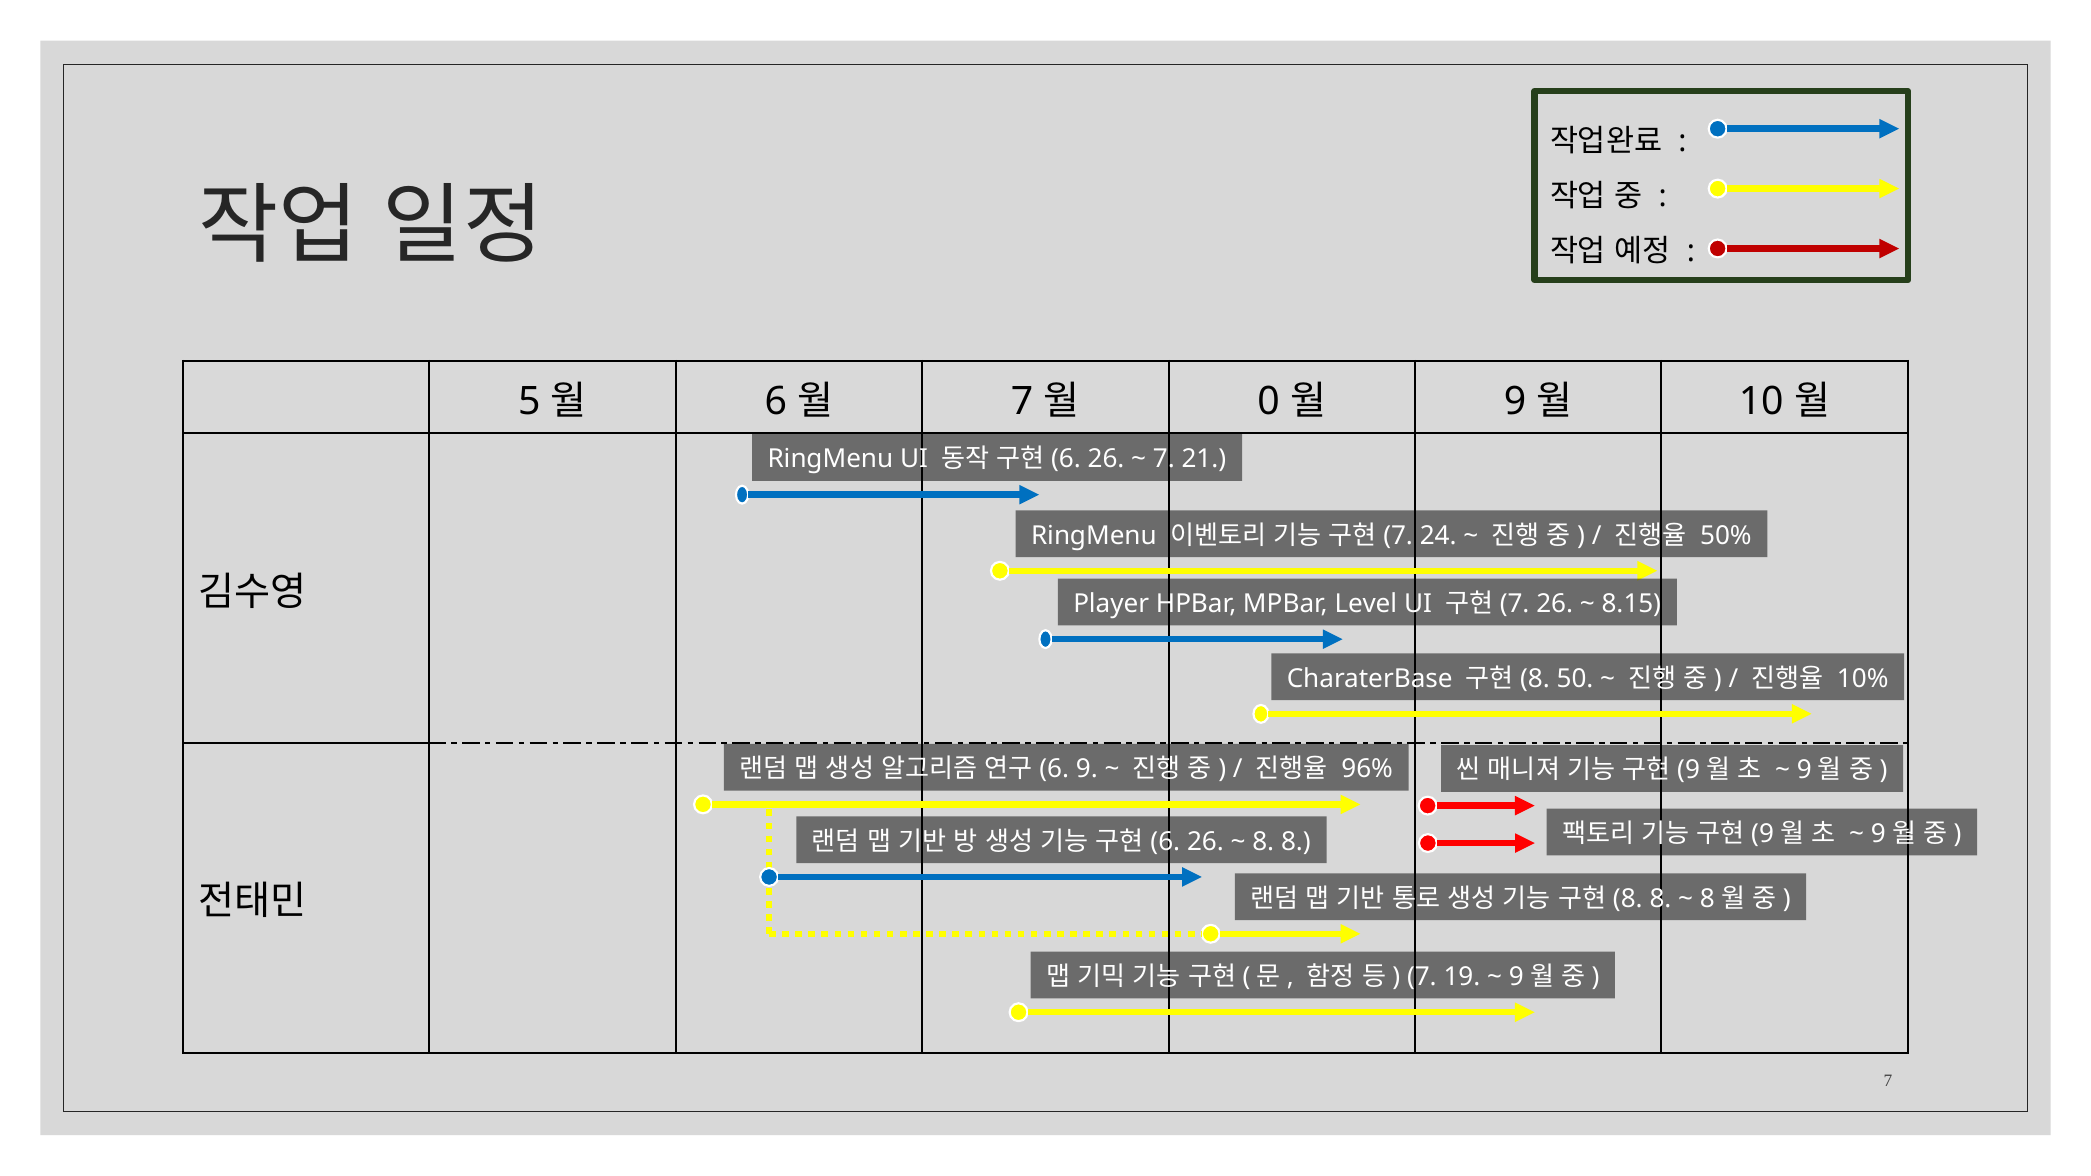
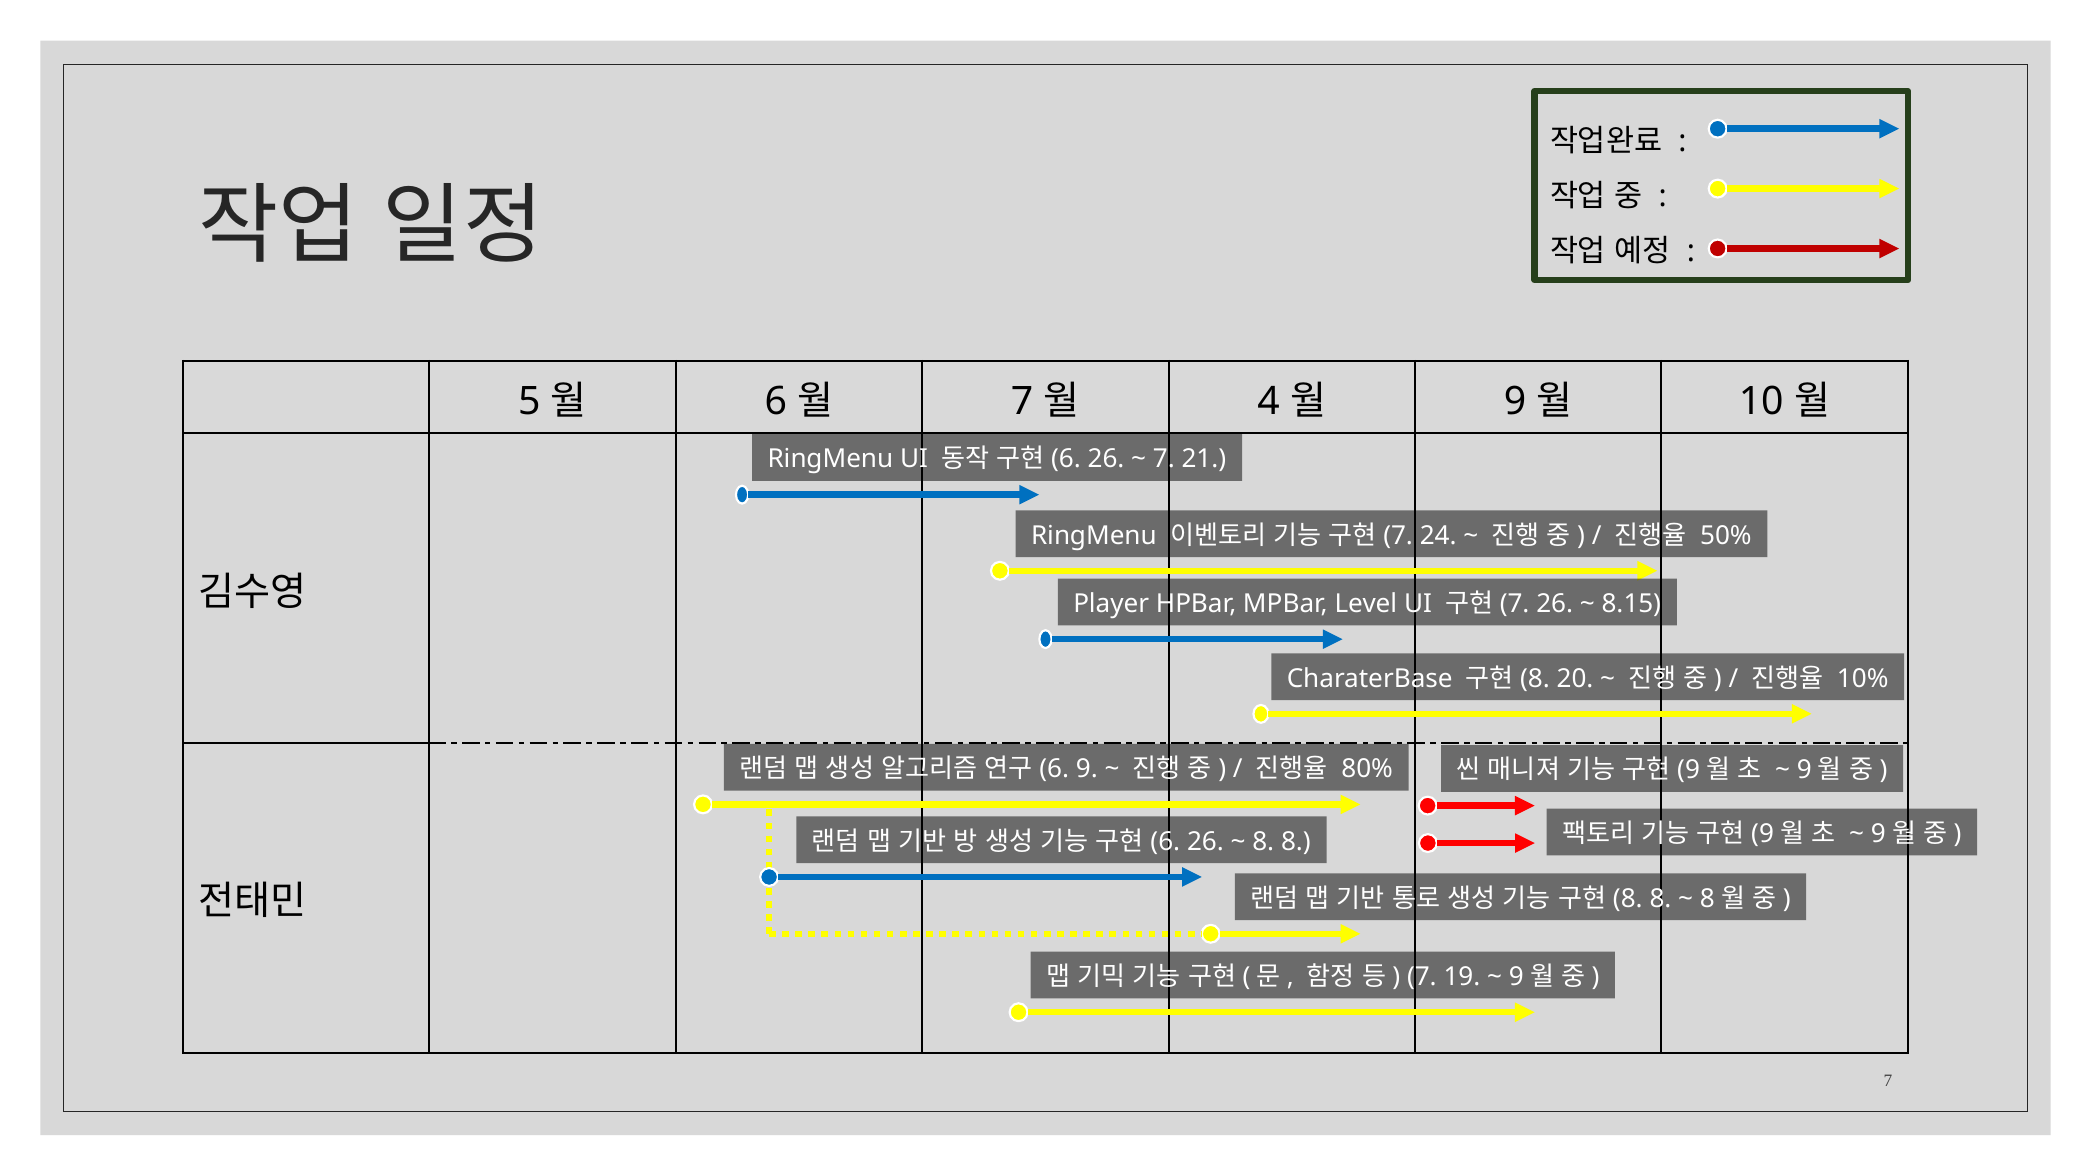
0: 0 -> 4 (1269, 401)
50: 50 -> 20 (1575, 679)
96%: 96% -> 80% (1367, 769)
